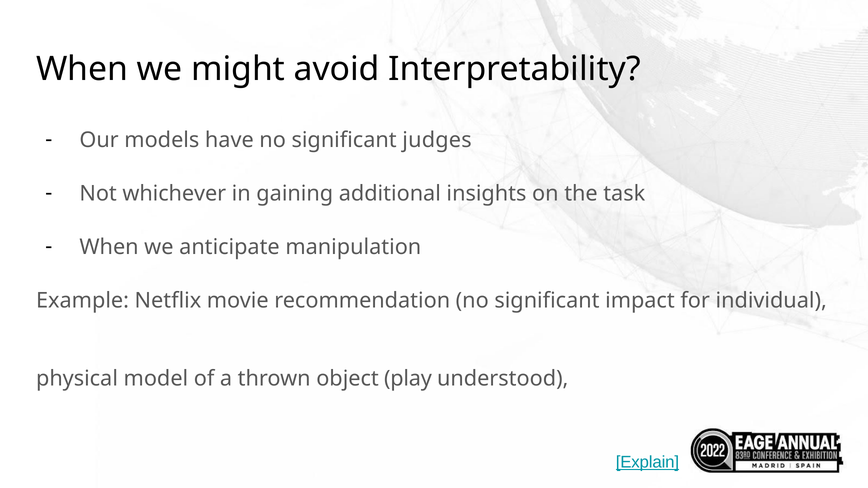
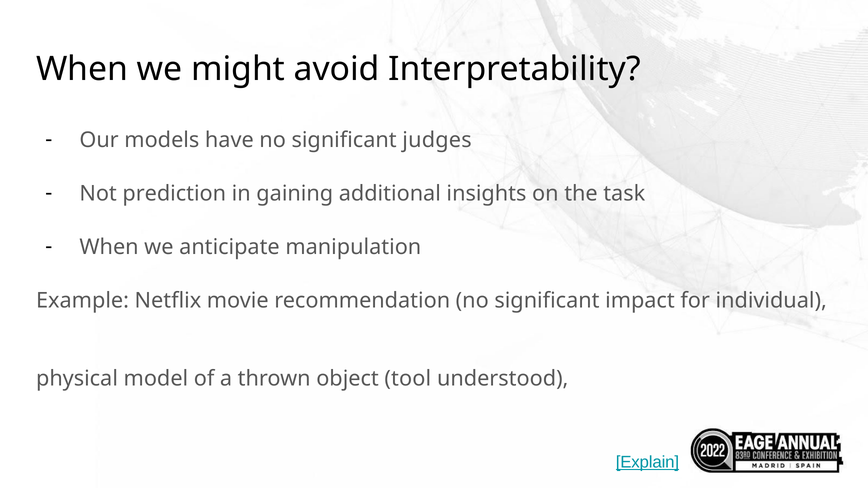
whichever: whichever -> prediction (174, 194)
play: play -> tool (408, 379)
